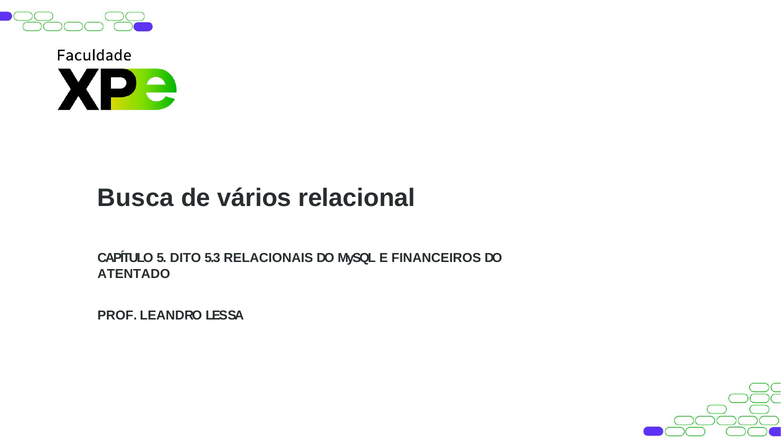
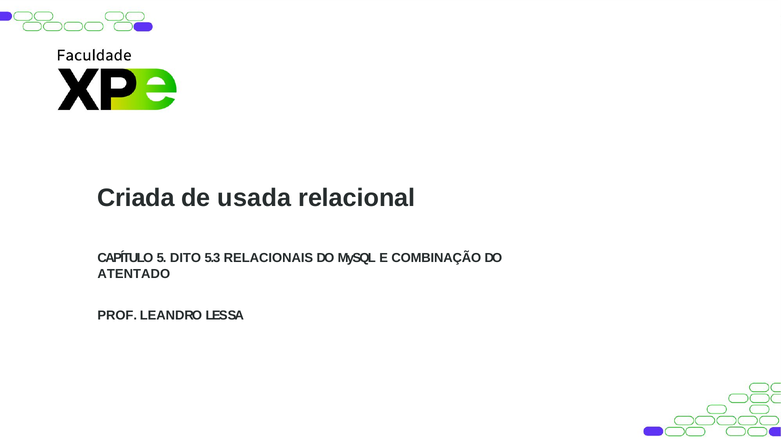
Busca: Busca -> Criada (136, 198)
vários: vários -> usada (254, 198)
FINANCEIROS: FINANCEIROS -> COMBINAÇÃO (436, 258)
